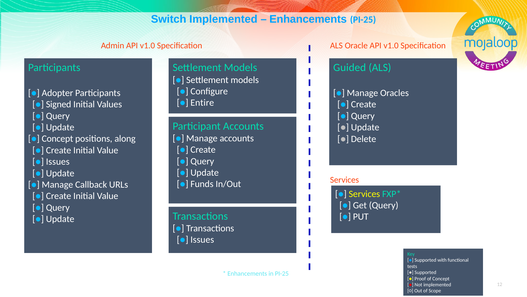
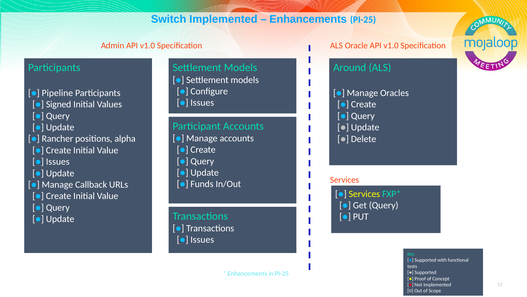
Guided: Guided -> Around (350, 68)
Adopter: Adopter -> Pipeline (57, 93)
Entire: Entire -> Issues (202, 103)
Concept: Concept -> Rancher (57, 139)
along: along -> alpha (125, 139)
